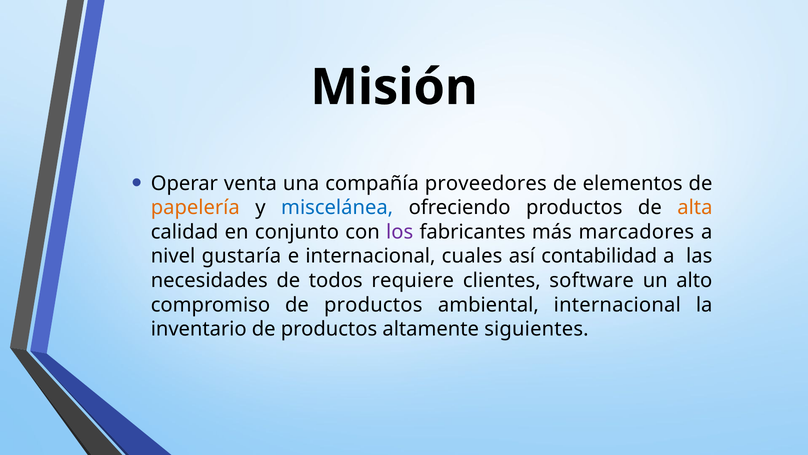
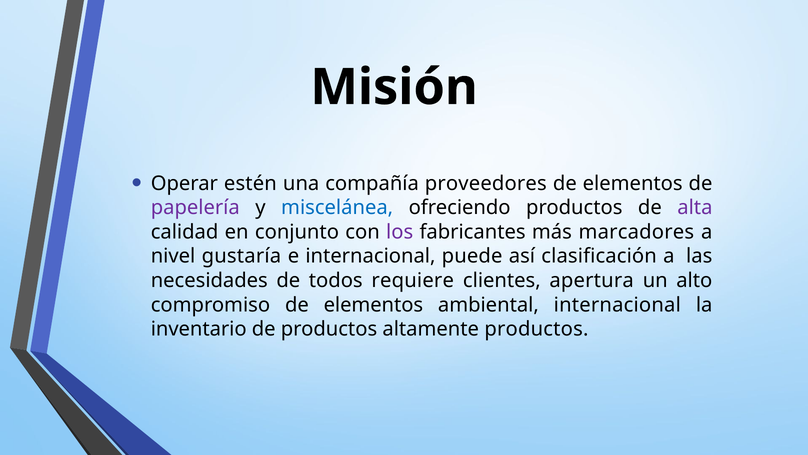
venta: venta -> estén (250, 183)
papelería colour: orange -> purple (195, 208)
alta colour: orange -> purple (695, 208)
cuales: cuales -> puede (472, 256)
contabilidad: contabilidad -> clasificación (599, 256)
software: software -> apertura (592, 280)
compromiso de productos: productos -> elementos (373, 304)
altamente siguientes: siguientes -> productos (536, 329)
